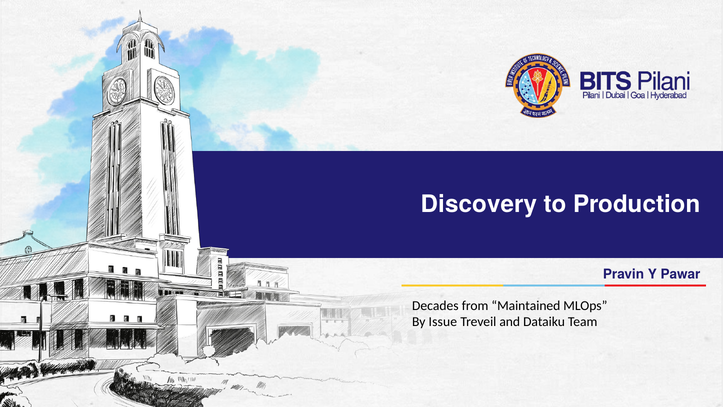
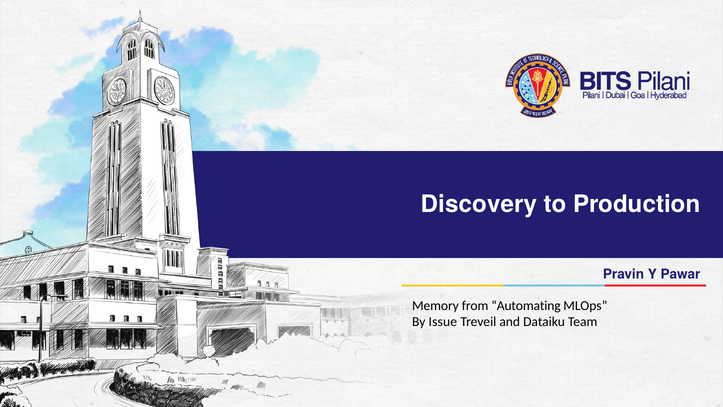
Decades: Decades -> Memory (435, 305)
Maintained: Maintained -> Automating (526, 305)
